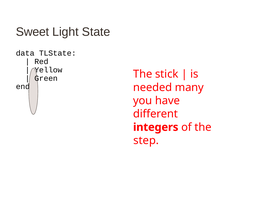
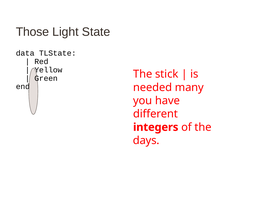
Sweet: Sweet -> Those (32, 32)
step: step -> days (146, 140)
